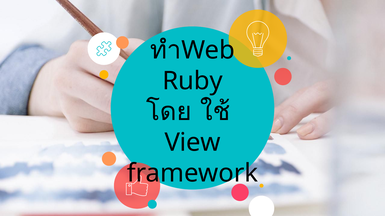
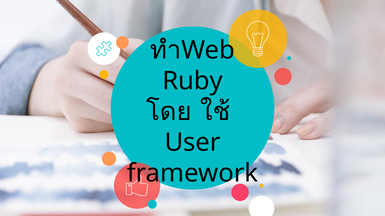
View: View -> User (192, 143)
